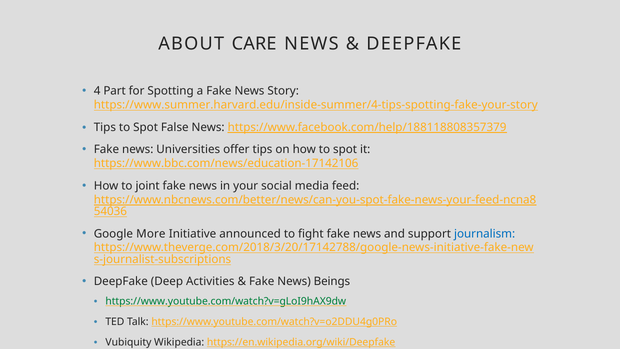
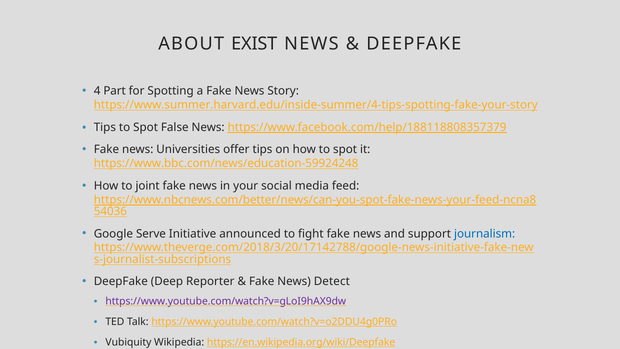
CARE: CARE -> EXIST (254, 44)
https://www.bbc.com/news/education-17142106: https://www.bbc.com/news/education-17142106 -> https://www.bbc.com/news/education-59924248 (226, 163)
More: More -> Serve (151, 234)
Activities: Activities -> Reporter (210, 281)
Beings: Beings -> Detect (332, 281)
https://www.youtube.com/watch?v=gLoI9hAX9dw colour: green -> purple (226, 301)
